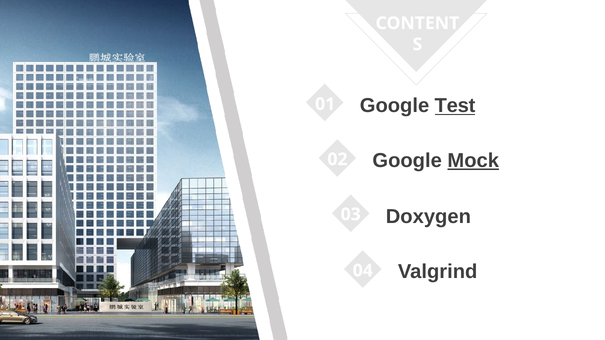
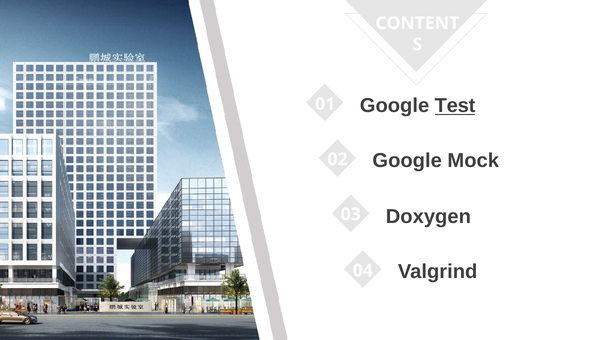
Mock underline: present -> none (473, 161)
